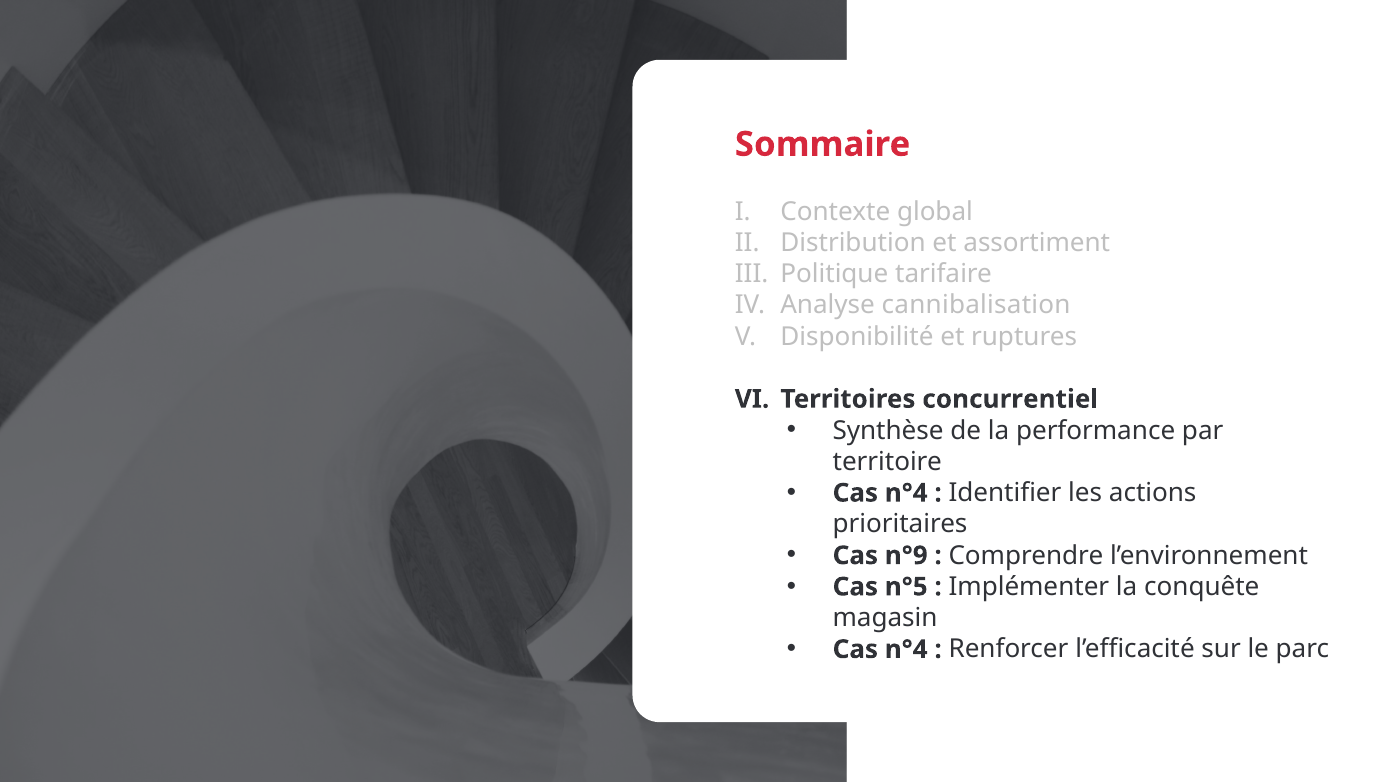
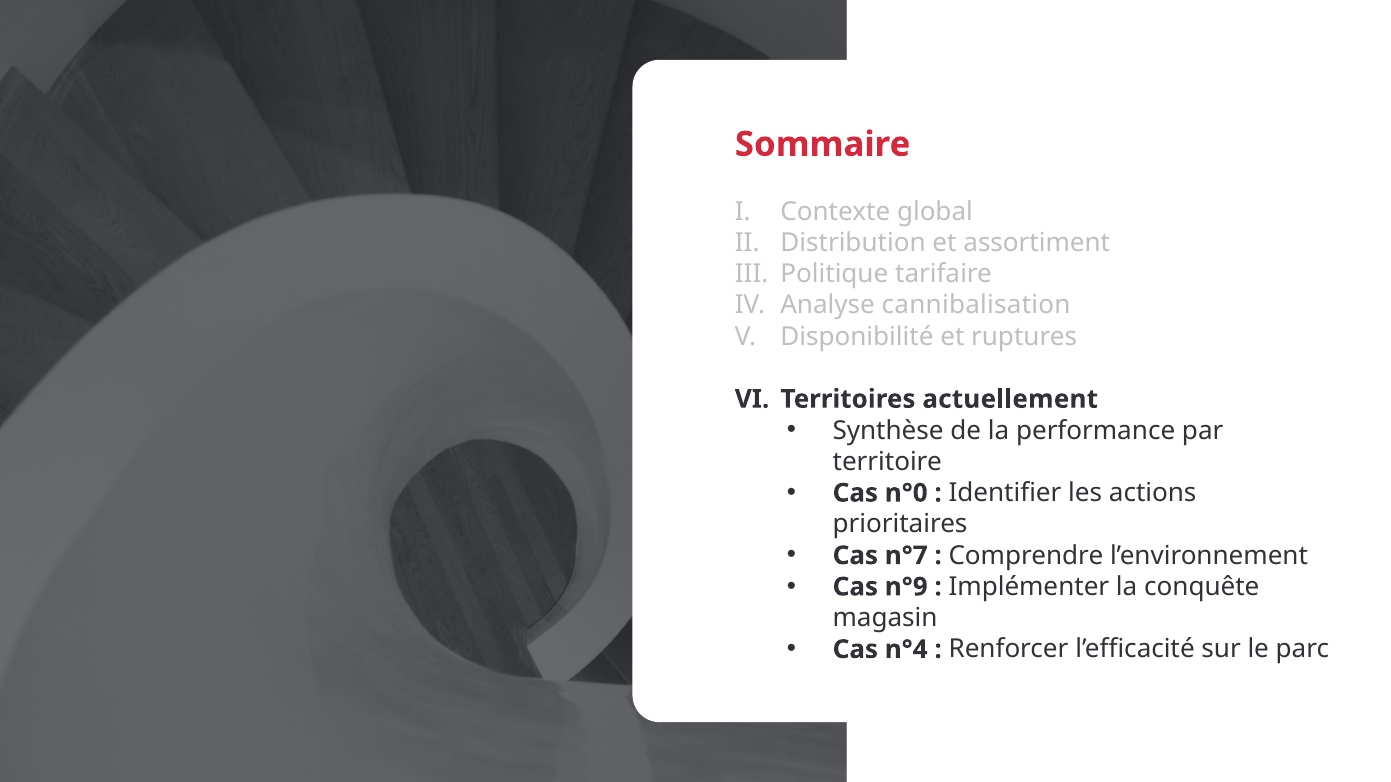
concurrentiel: concurrentiel -> actuellement (1010, 399)
n°4: n°4 -> n°0 (906, 493)
n°9: n°9 -> n°7 (906, 556)
n°5: n°5 -> n°9 (906, 587)
